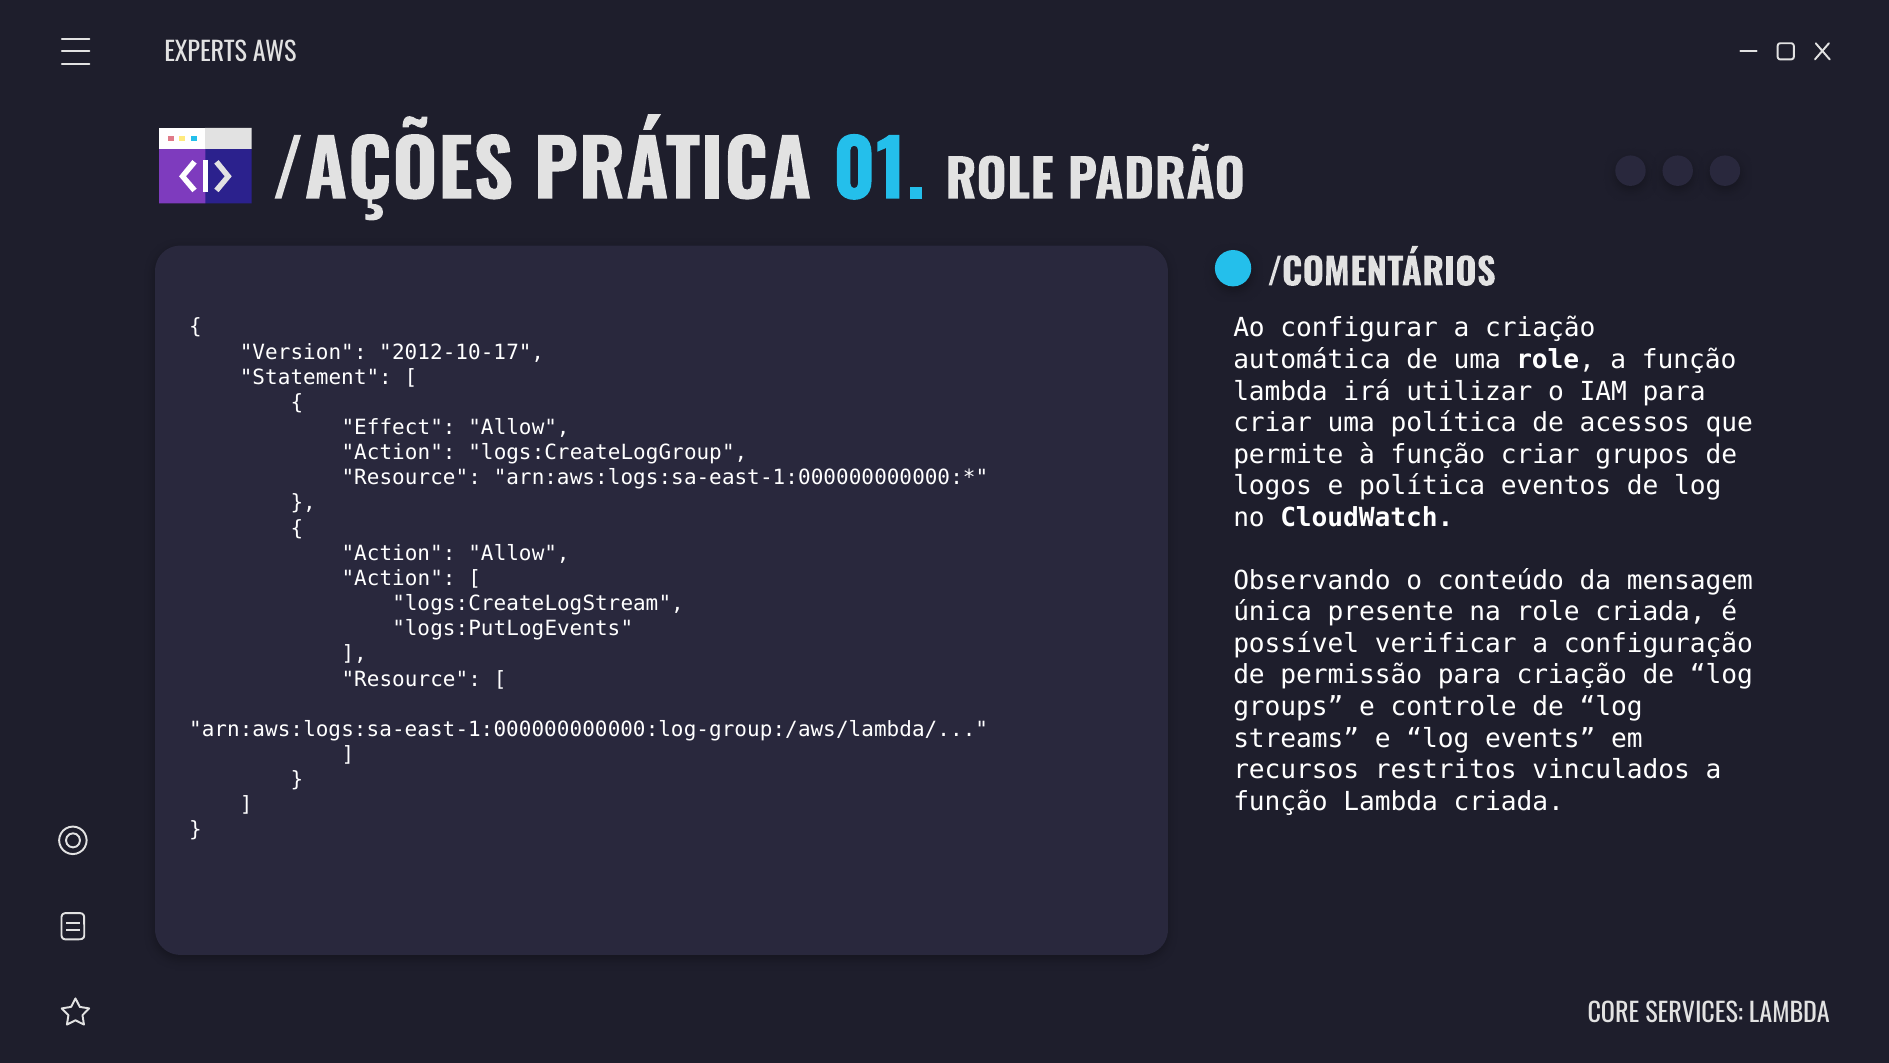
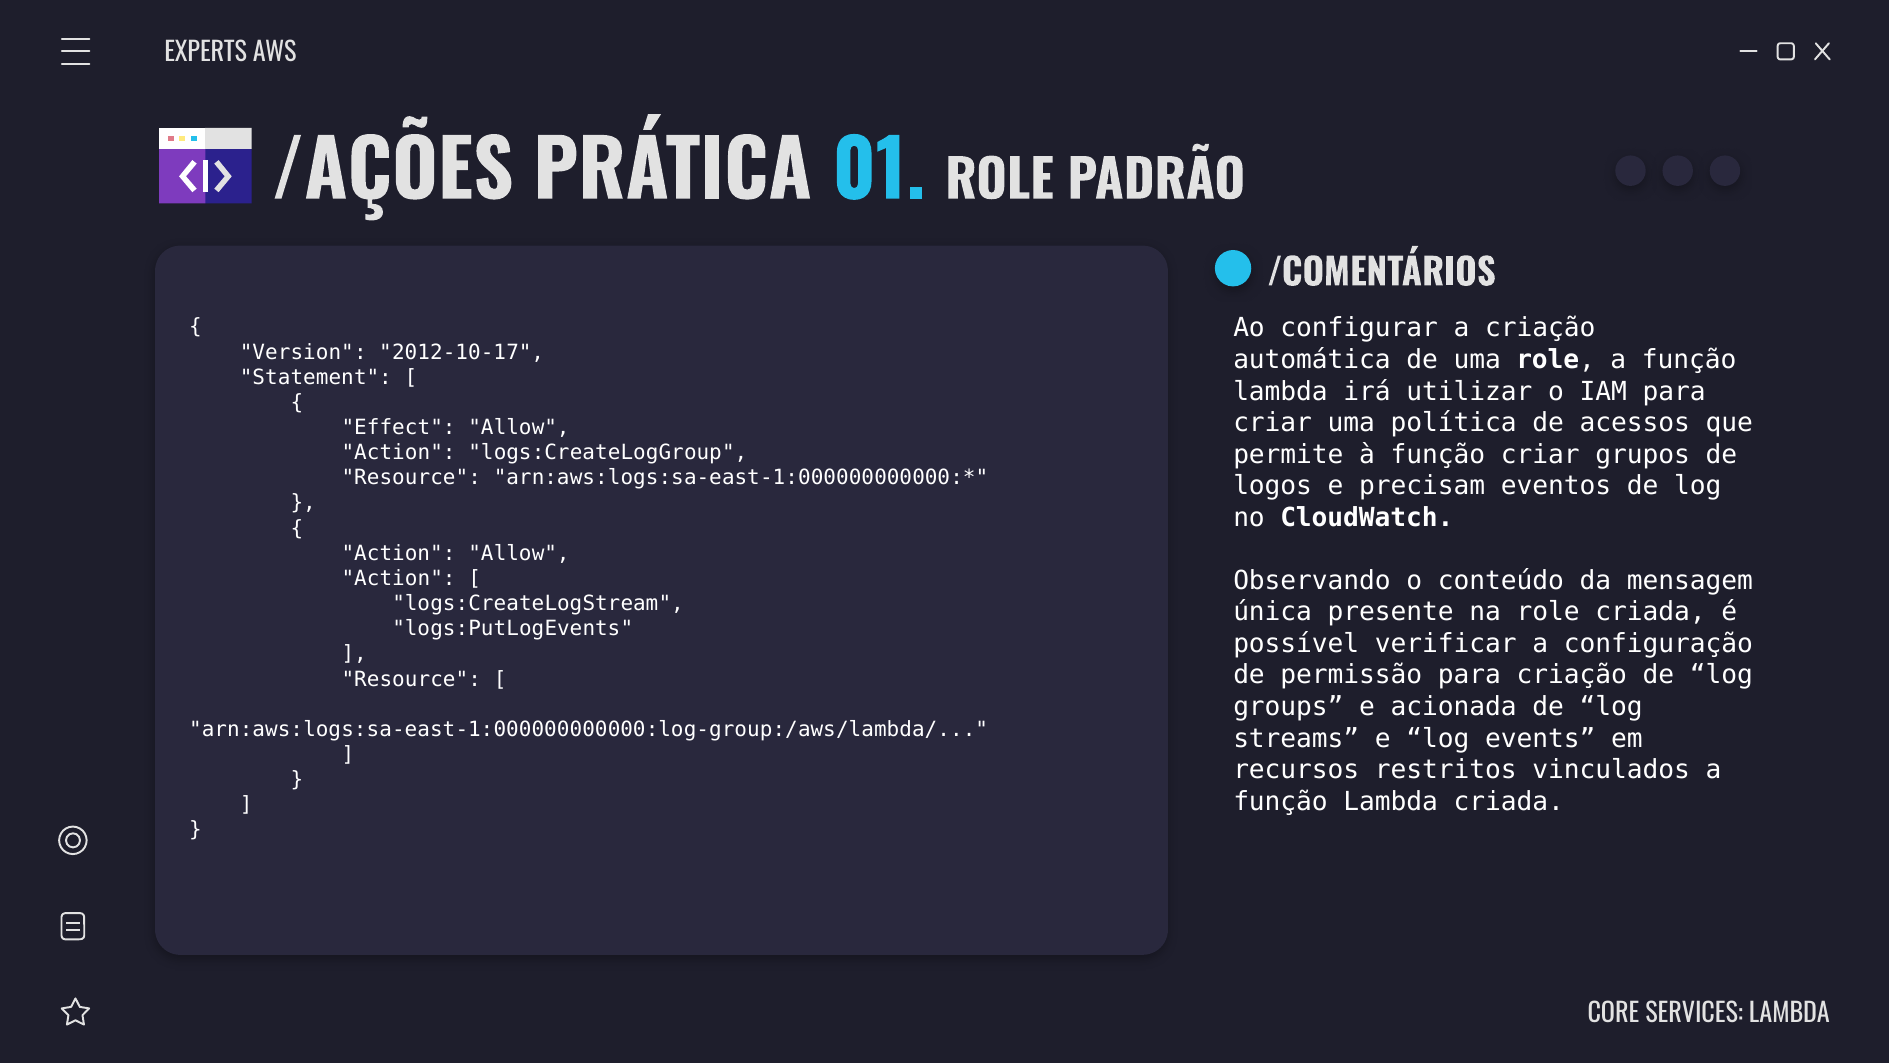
e política: política -> precisam (1422, 486)
controle: controle -> acionada (1454, 707)
